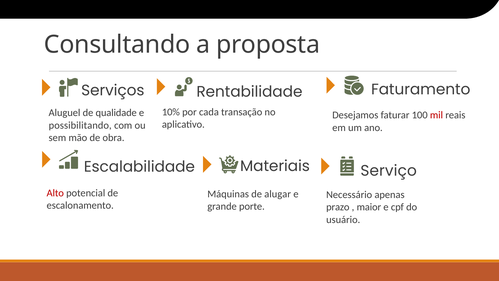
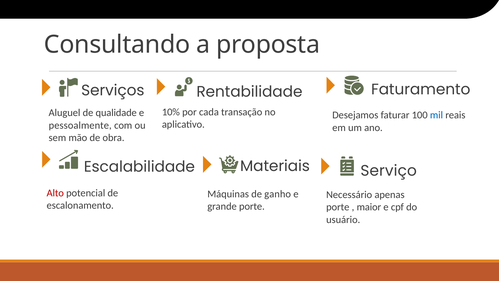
mil colour: red -> blue (436, 115)
possibilitando: possibilitando -> pessoalmente (80, 125)
alugar: alugar -> ganho (278, 194)
prazo: prazo -> porte (338, 207)
